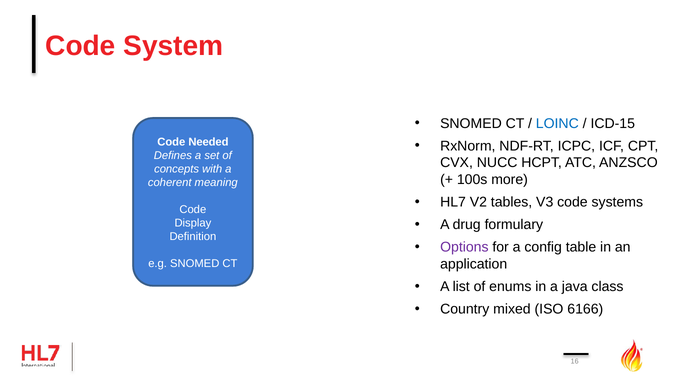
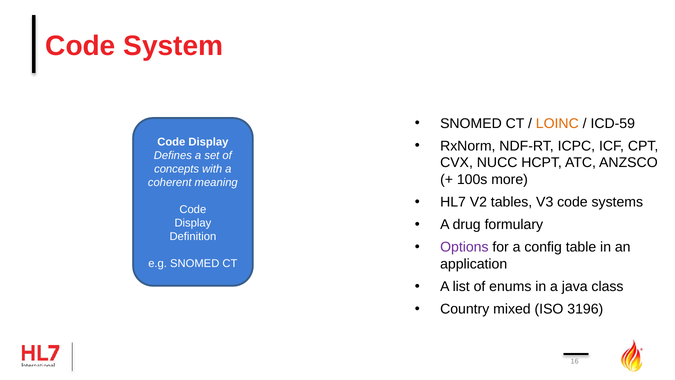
LOINC colour: blue -> orange (557, 123)
ICD-15: ICD-15 -> ICD-59 (613, 123)
Needed: Needed -> Display (208, 142)
6166: 6166 -> 3196 (585, 309)
